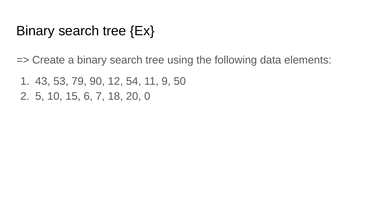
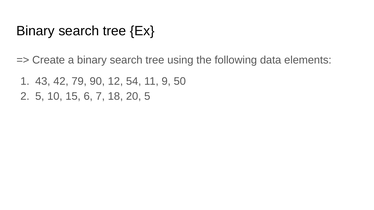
53: 53 -> 42 (61, 81)
20 0: 0 -> 5 (147, 96)
